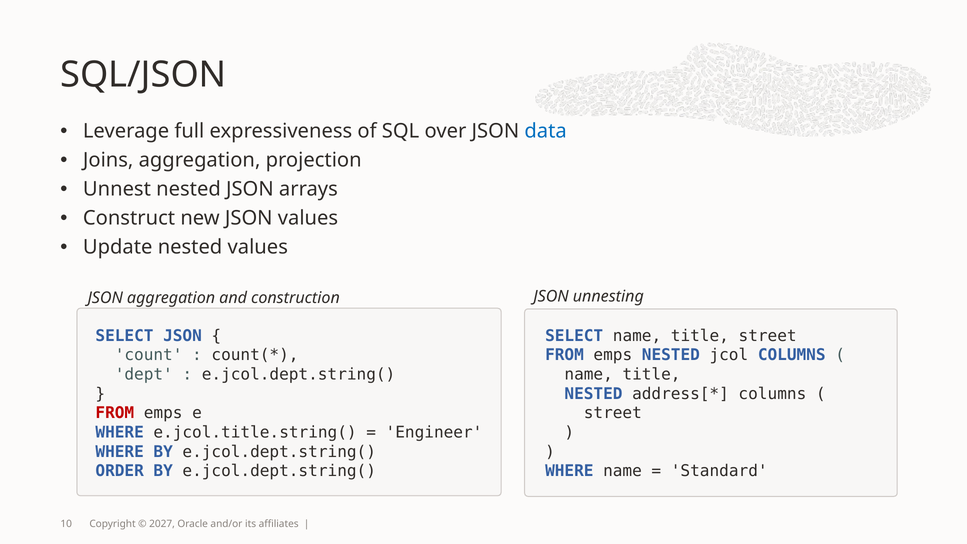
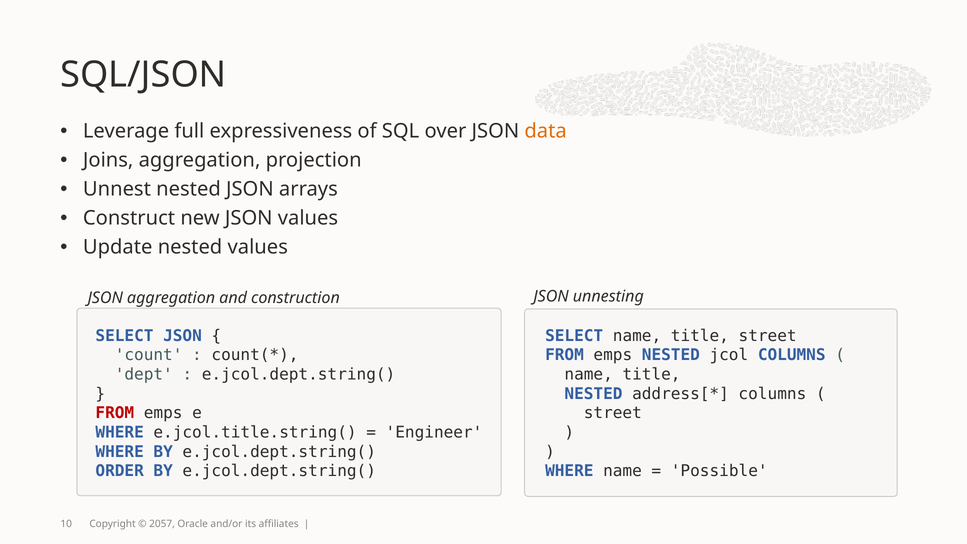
data colour: blue -> orange (546, 131)
Standard: Standard -> Possible (719, 471)
2027: 2027 -> 2057 (162, 524)
